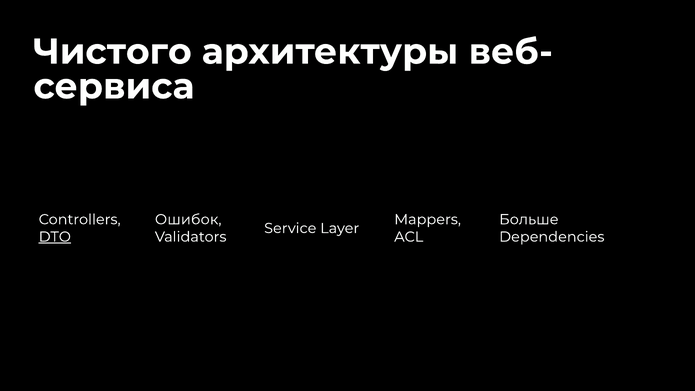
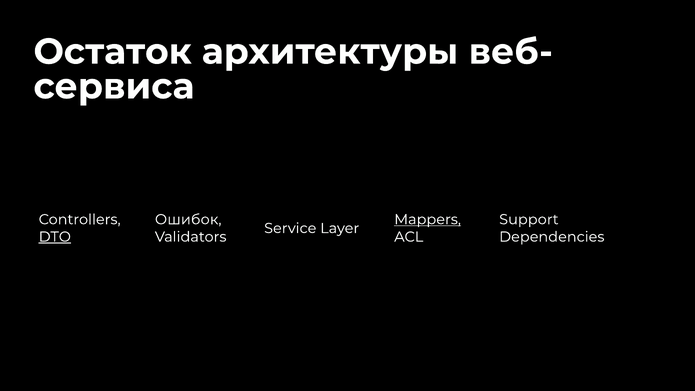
Чистого: Чистого -> Остаток (113, 52)
Mappers underline: none -> present (428, 219)
Больше: Больше -> Support (529, 219)
